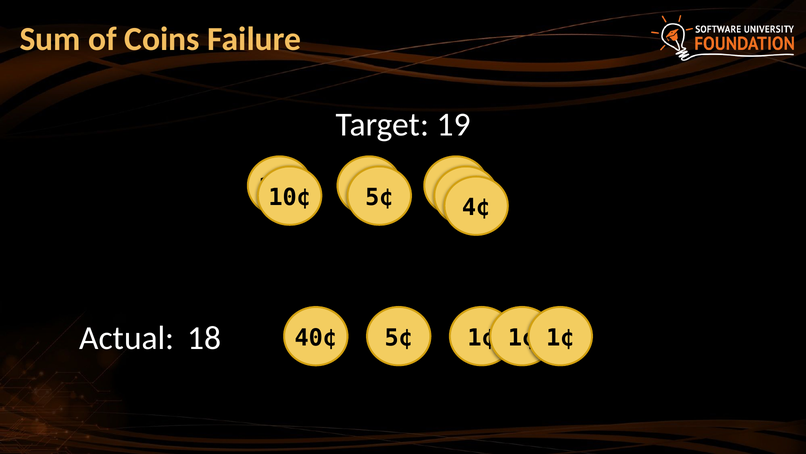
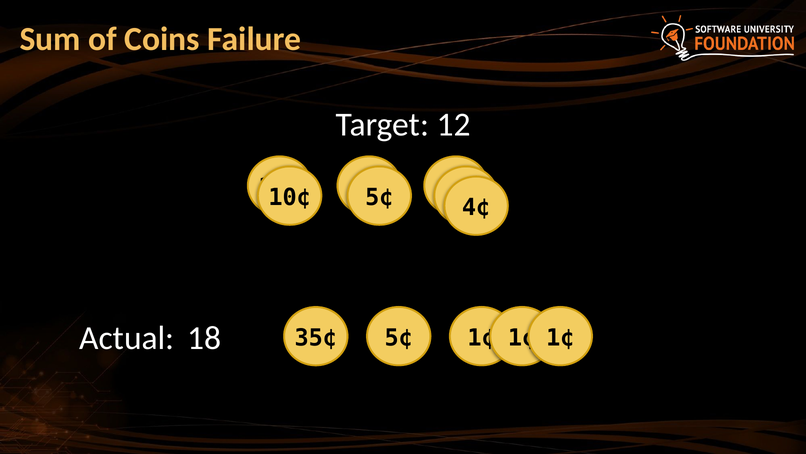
19: 19 -> 12 (454, 125)
40¢: 40¢ -> 35¢ (316, 337)
